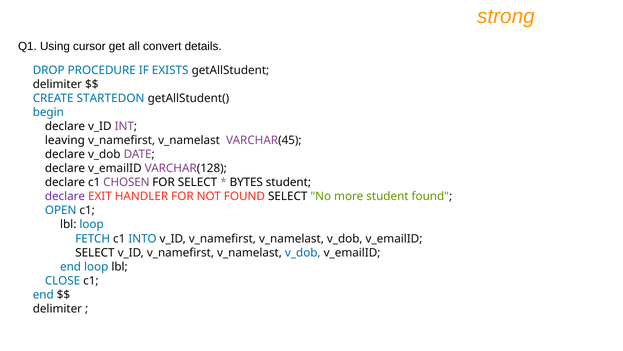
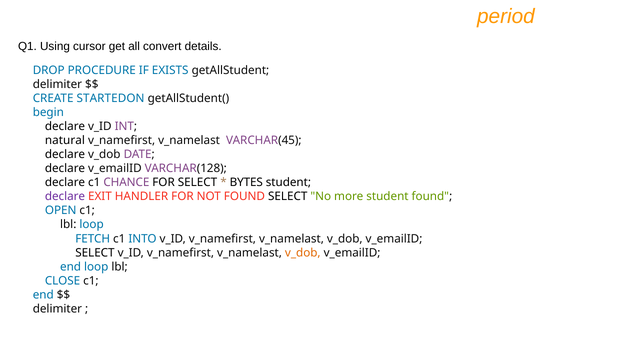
strong: strong -> period (506, 16)
leaving: leaving -> natural (65, 140)
CHOSEN: CHOSEN -> CHANCE (126, 182)
v_dob colour: blue -> orange (303, 252)
